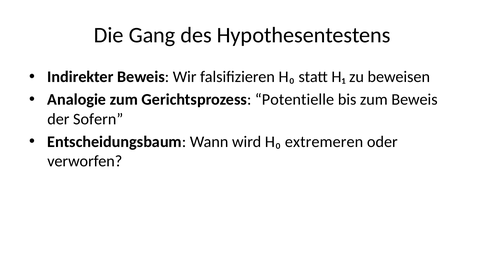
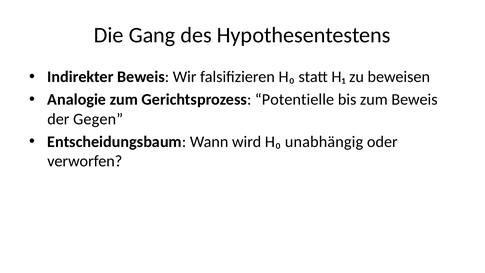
Sofern: Sofern -> Gegen (98, 119)
extremeren: extremeren -> unabhängig (324, 142)
